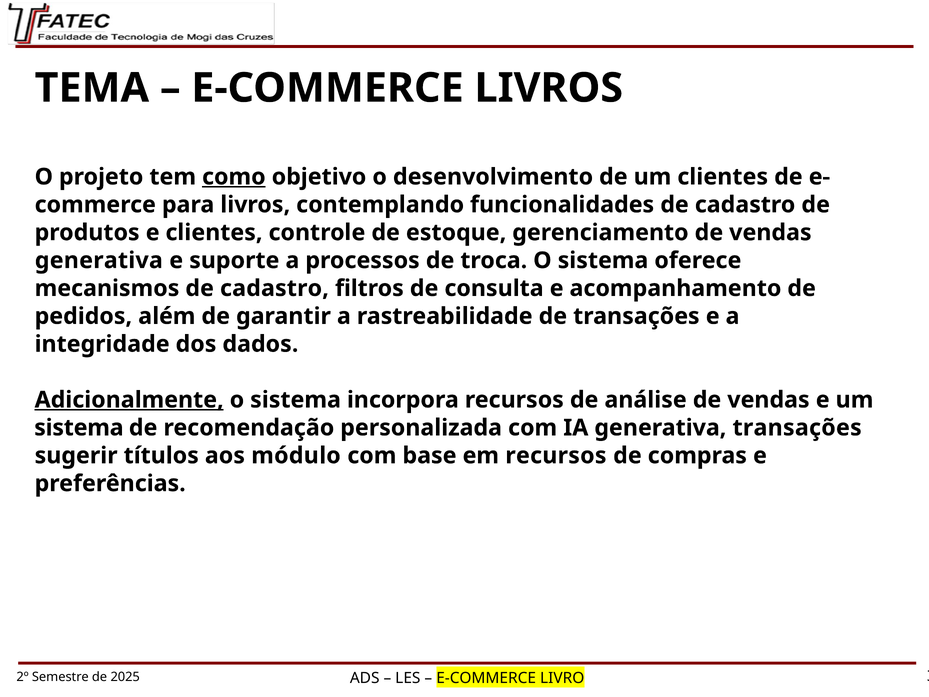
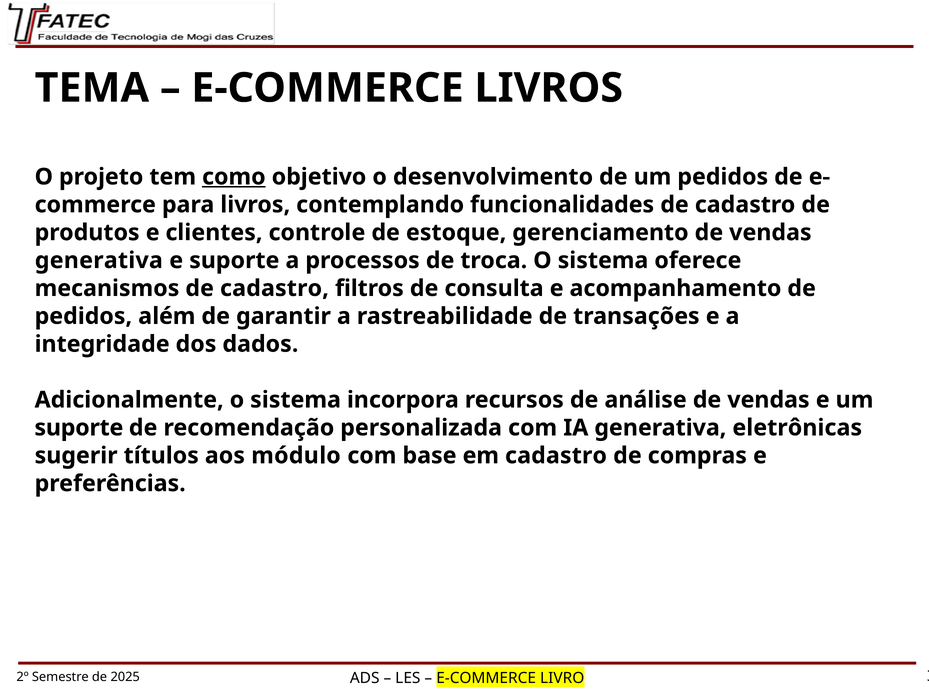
um clientes: clientes -> pedidos (723, 177)
Adicionalmente underline: present -> none (129, 400)
sistema: sistema -> suporte (79, 428)
generativa transações: transações -> eletrônicas (797, 428)
em recursos: recursos -> cadastro (556, 455)
